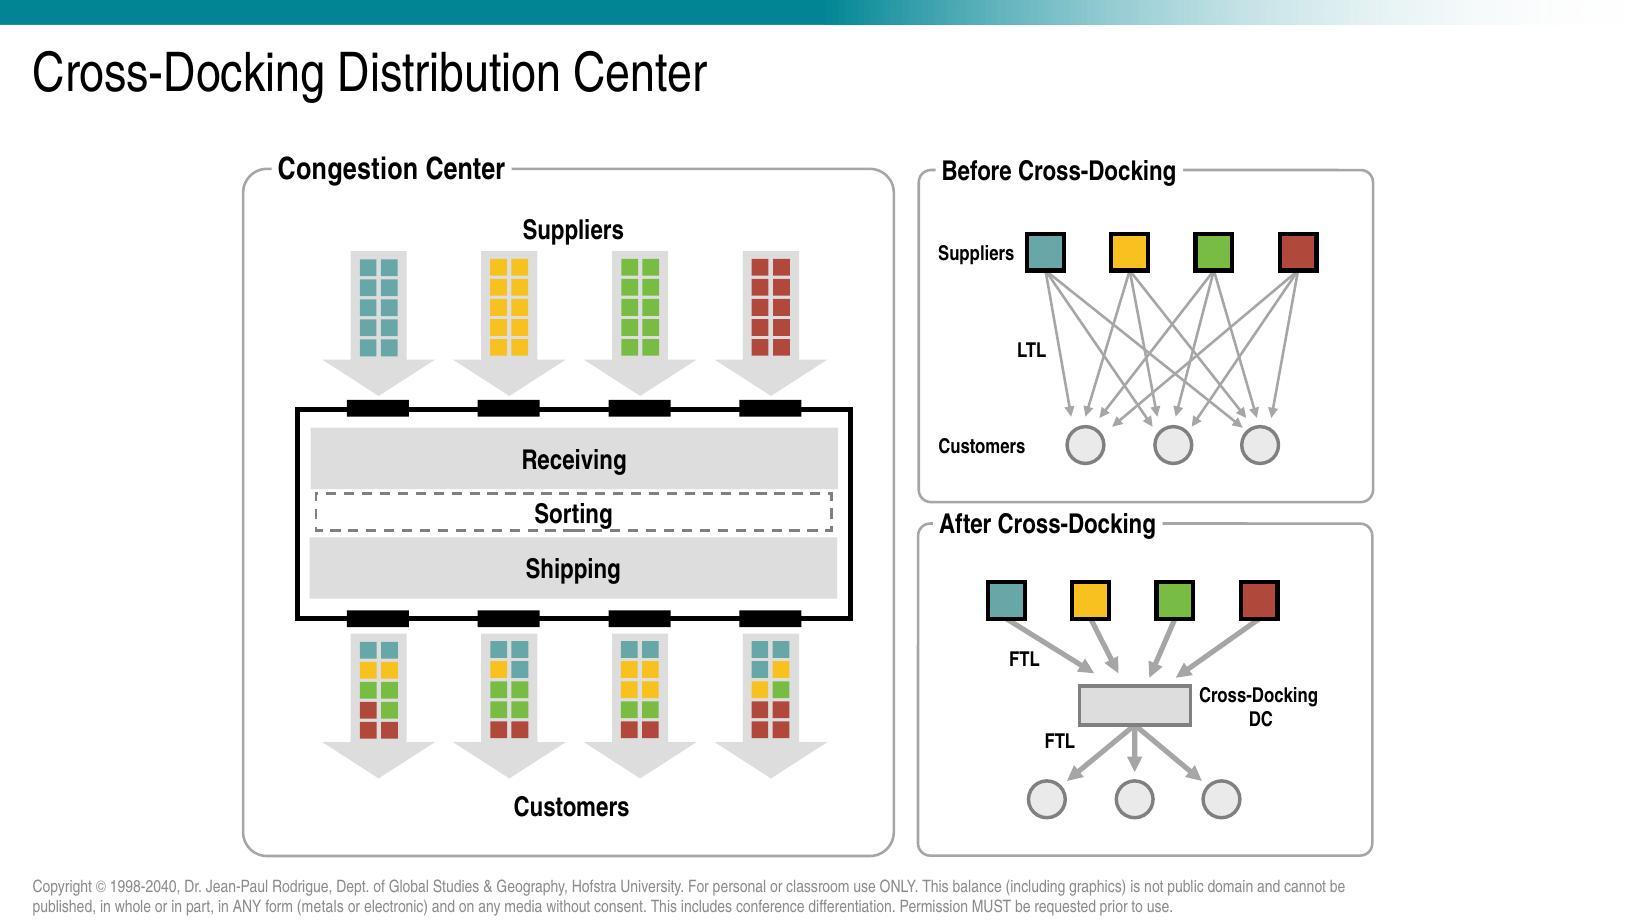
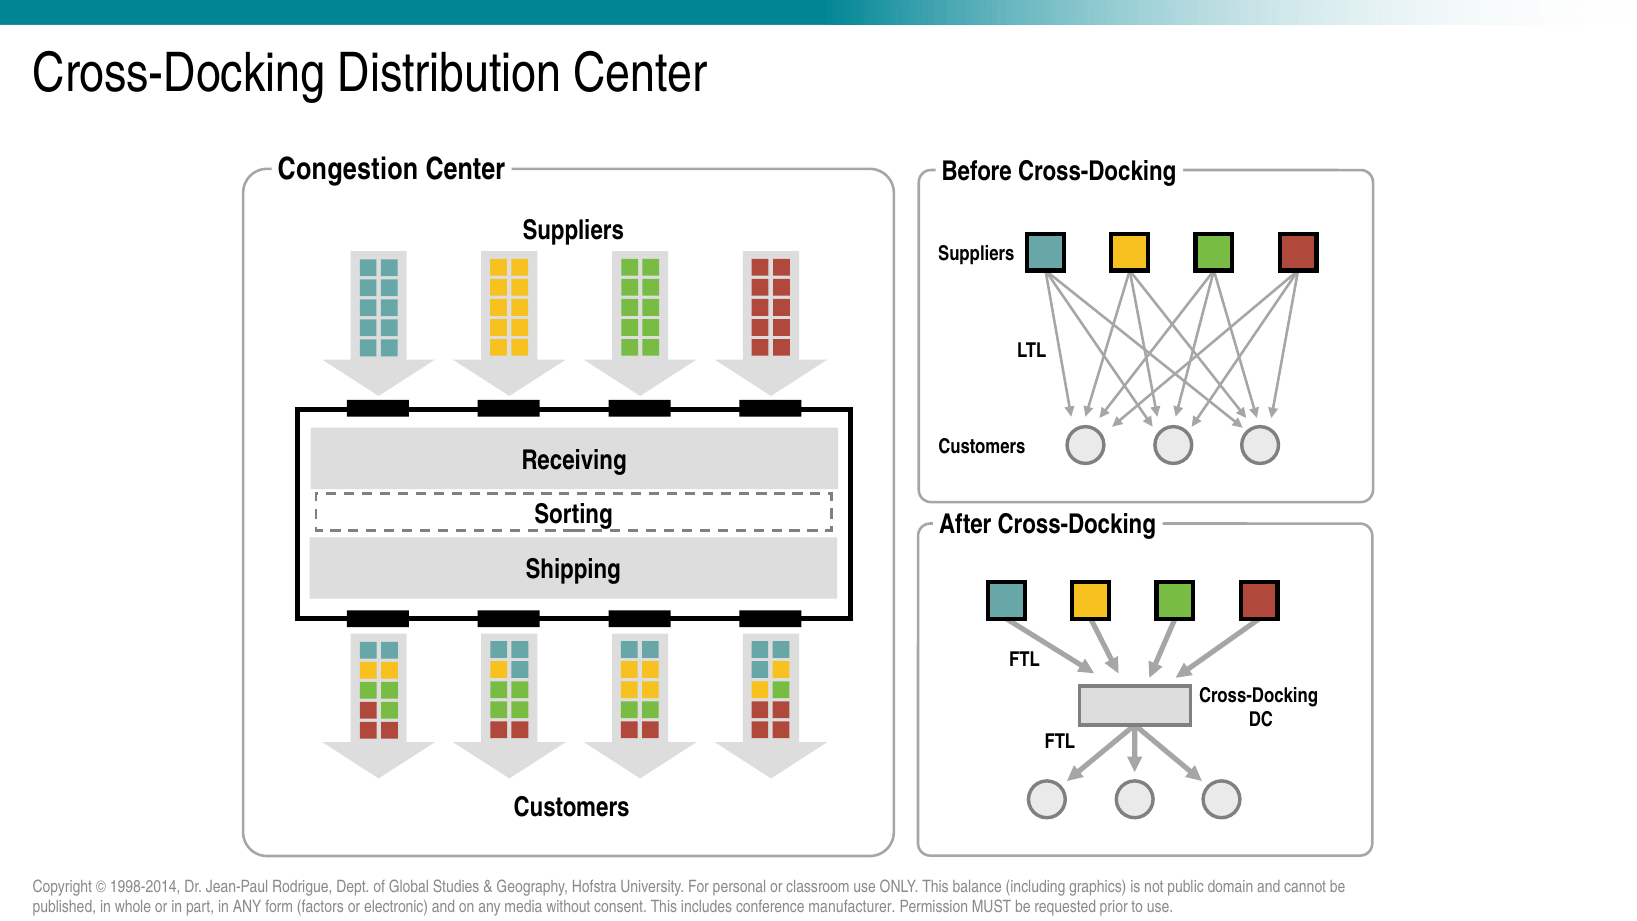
1998-2040: 1998-2040 -> 1998-2014 (145, 887)
metals: metals -> factors (320, 907)
differentiation: differentiation -> manufacturer (852, 907)
